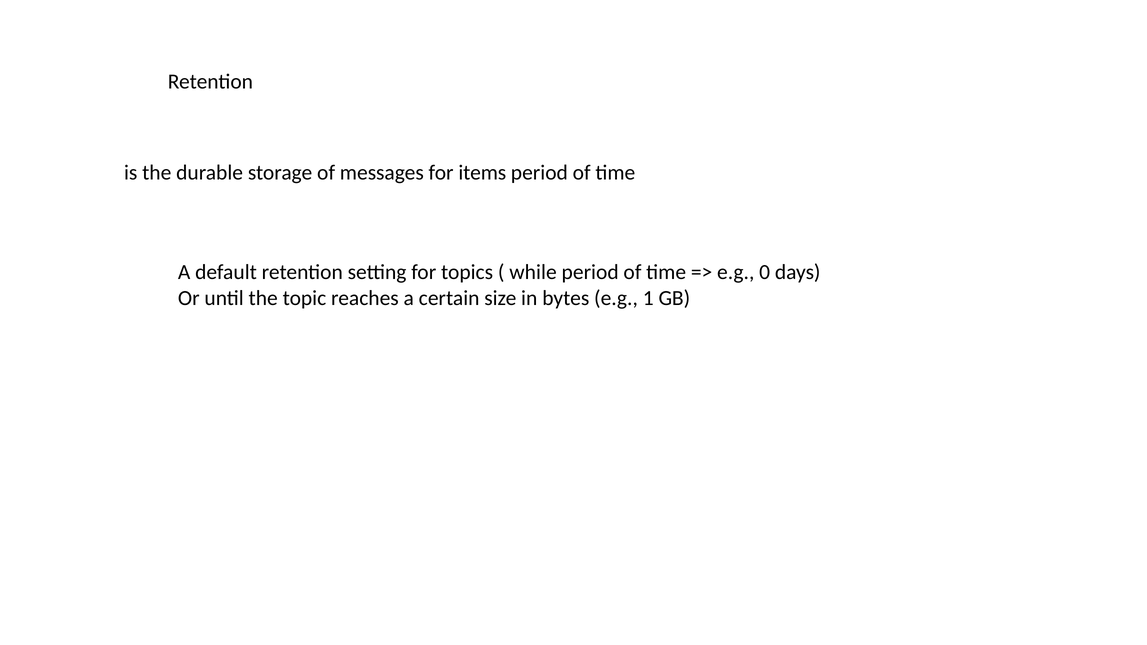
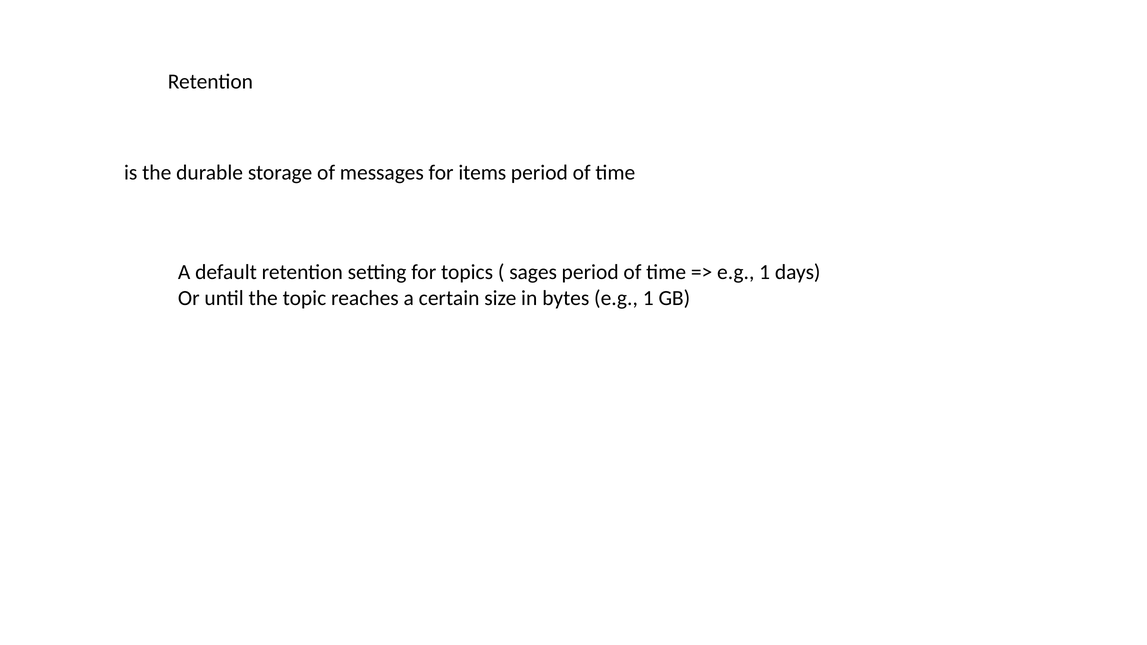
while: while -> sages (533, 272)
0: 0 -> 1 (765, 272)
